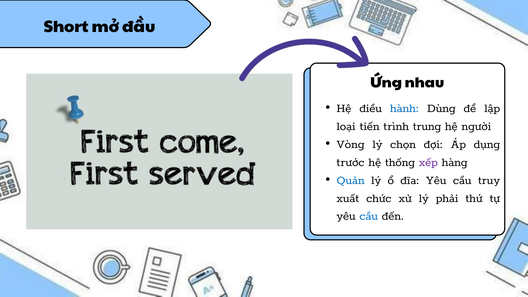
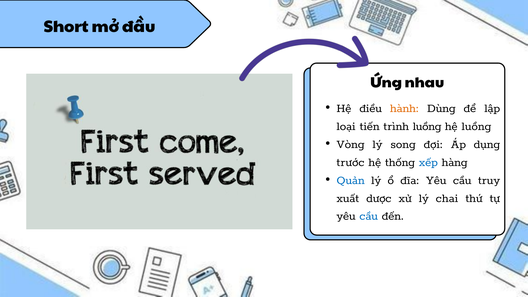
hành colour: blue -> orange (404, 108)
trình trung: trung -> luồng (427, 126)
hệ người: người -> luồng (476, 126)
chọn: chọn -> song (403, 144)
xếp colour: purple -> blue (428, 162)
chức: chức -> dược (379, 198)
phải: phải -> chai (447, 198)
